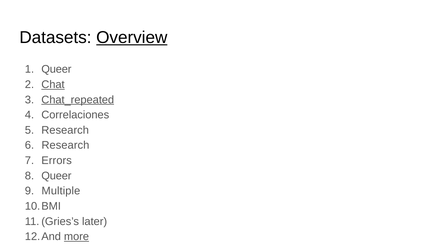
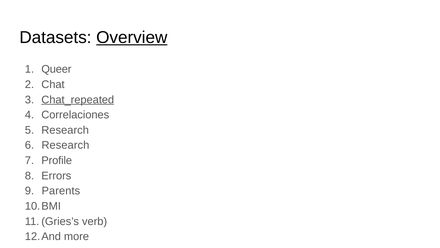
Chat underline: present -> none (53, 84)
Errors: Errors -> Profile (57, 160)
Queer: Queer -> Errors (56, 175)
Multiple: Multiple -> Parents (61, 191)
later: later -> verb (95, 221)
more underline: present -> none (76, 236)
